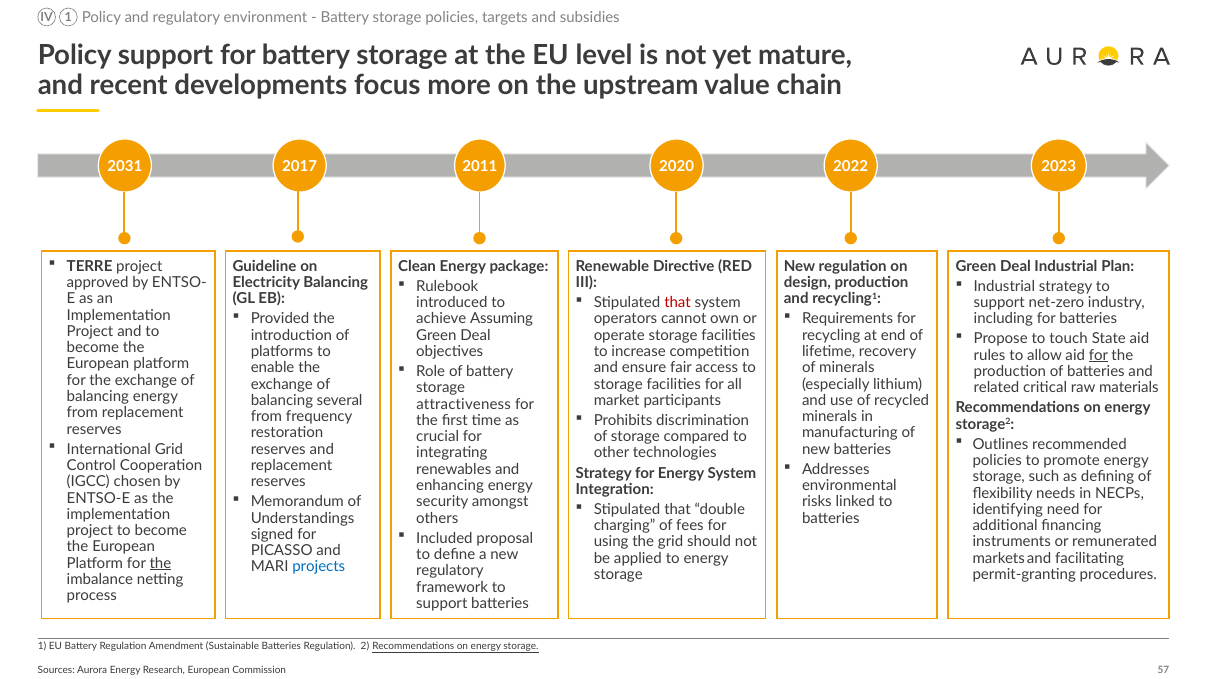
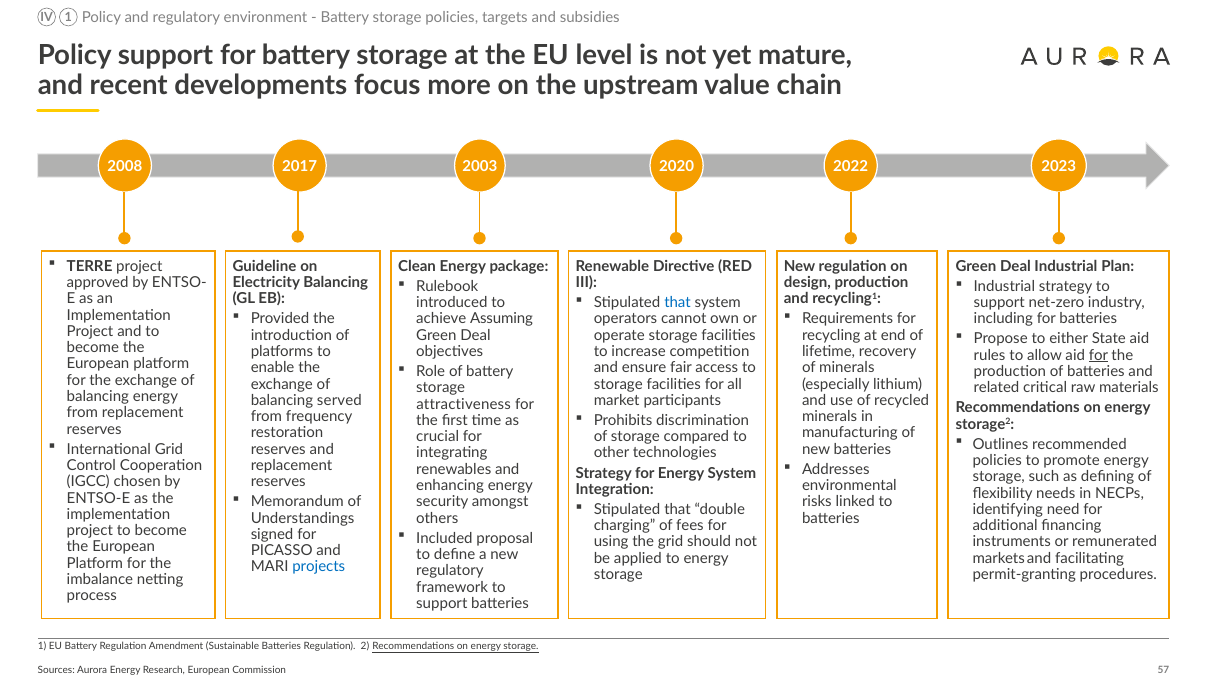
2031: 2031 -> 2008 (125, 167)
2011: 2011 -> 2003 (480, 167)
that colour: red -> blue (678, 303)
touch: touch -> either (1069, 339)
several: several -> served (339, 400)
the underline: present -> none (160, 563)
